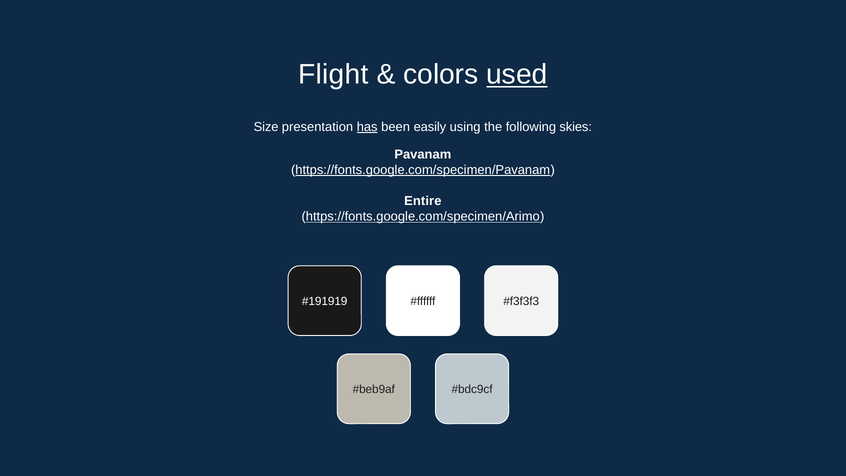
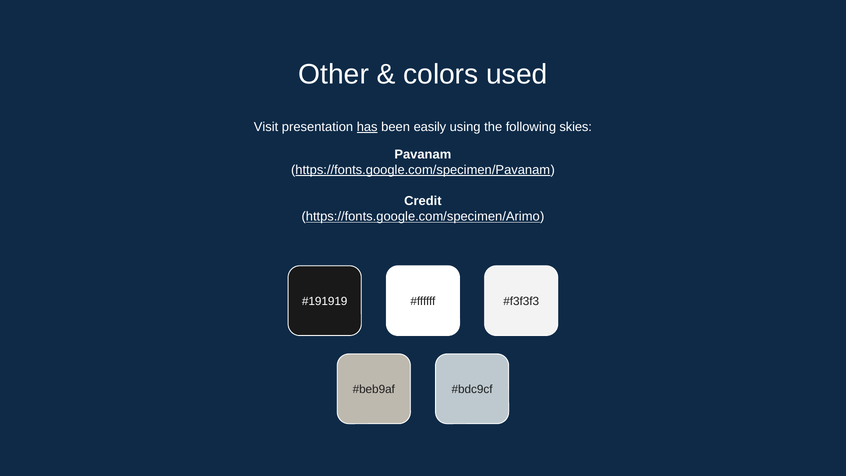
Flight: Flight -> Other (334, 75)
used underline: present -> none (517, 75)
Size: Size -> Visit (266, 127)
Entire: Entire -> Credit (423, 201)
